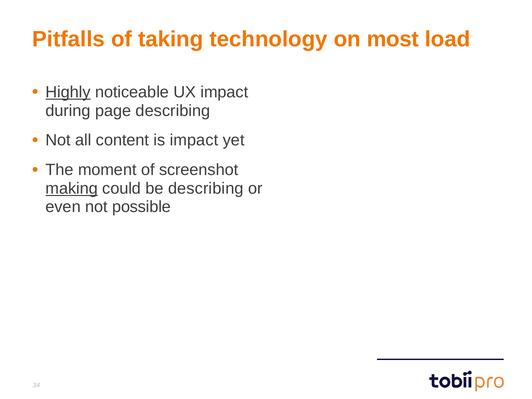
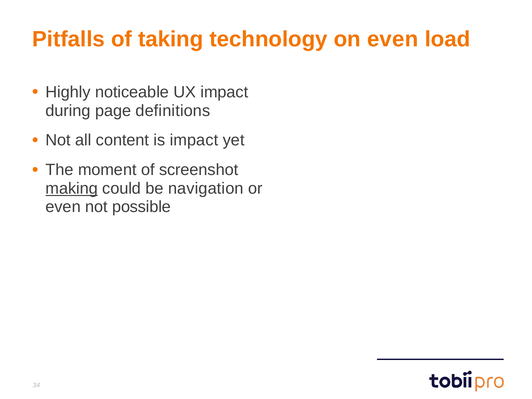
on most: most -> even (393, 39)
Highly underline: present -> none (68, 92)
page describing: describing -> definitions (173, 111)
be describing: describing -> navigation (206, 188)
